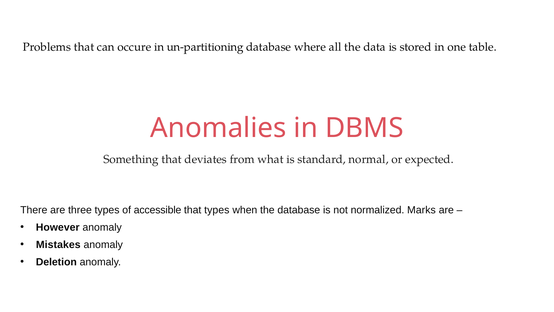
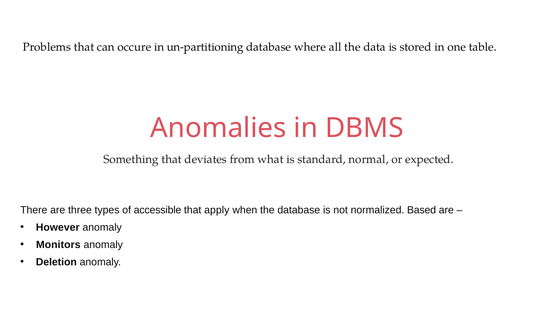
that types: types -> apply (217, 210)
Marks: Marks -> Based (422, 210)
Mistakes: Mistakes -> Monitors (58, 244)
